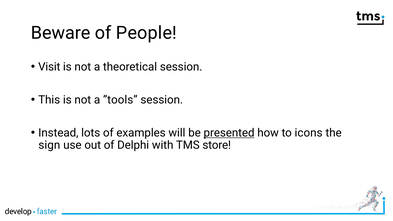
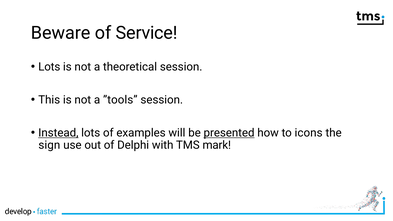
People: People -> Service (147, 33)
Visit: Visit -> Lots (49, 67)
Instead underline: none -> present (58, 133)
store: store -> mark (217, 145)
